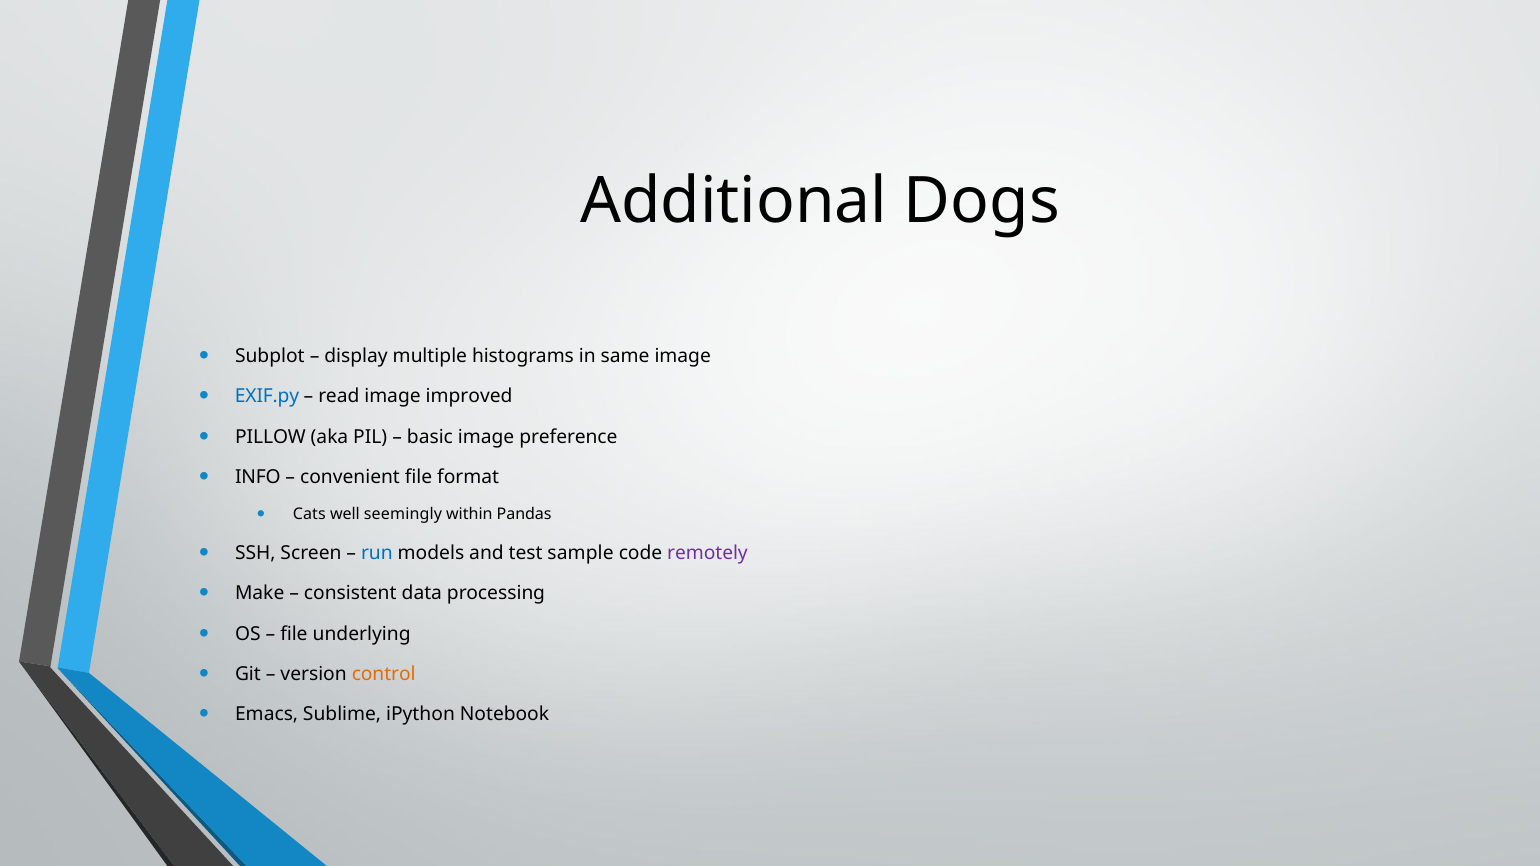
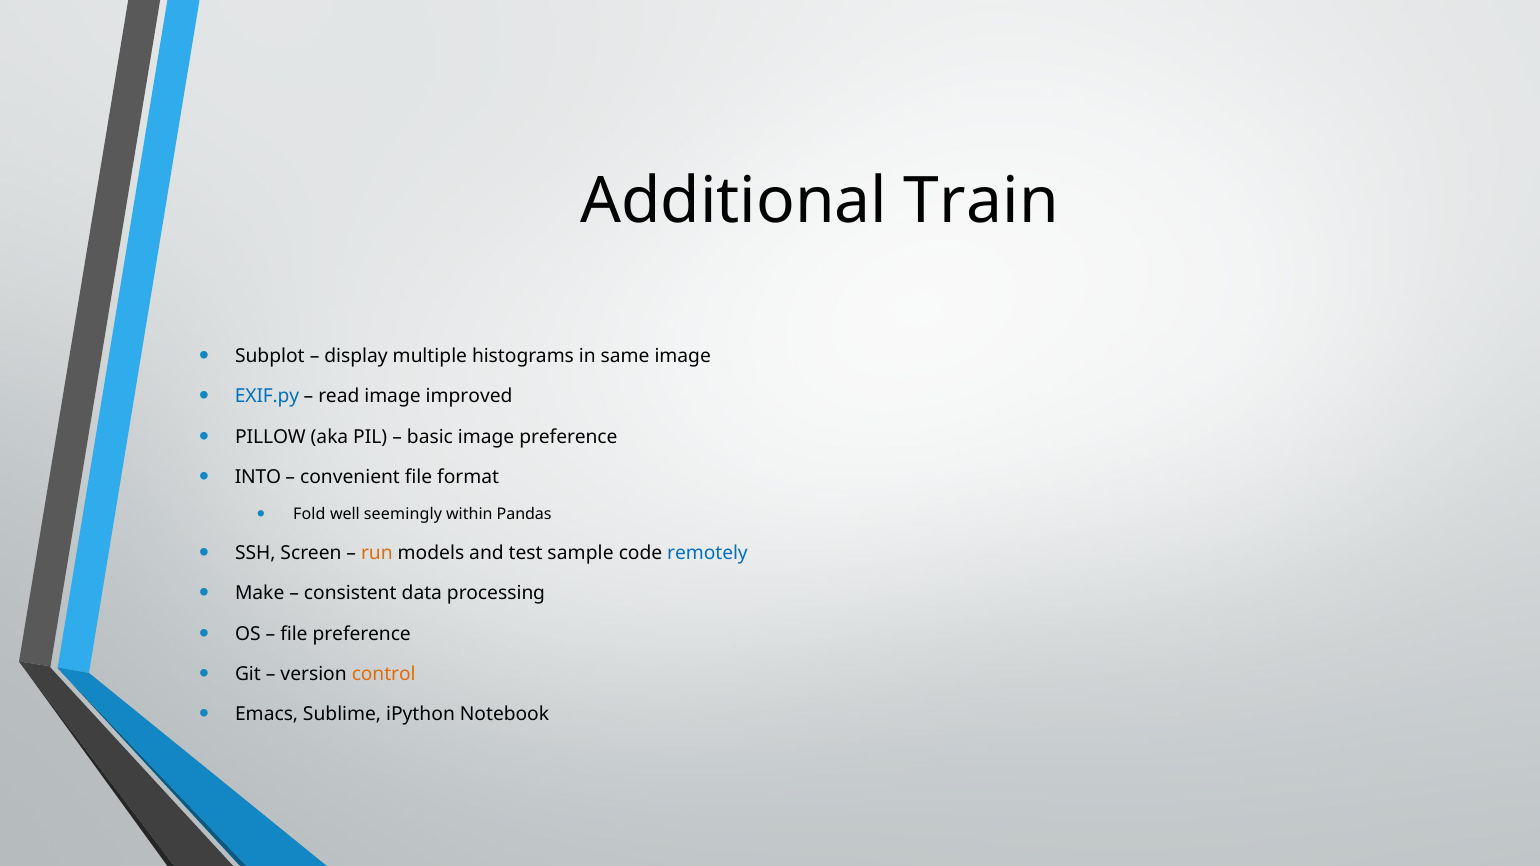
Dogs: Dogs -> Train (982, 202)
INFO: INFO -> INTO (258, 477)
Cats: Cats -> Fold (309, 514)
run colour: blue -> orange (377, 553)
remotely colour: purple -> blue (708, 553)
file underlying: underlying -> preference (362, 634)
